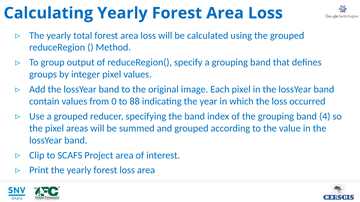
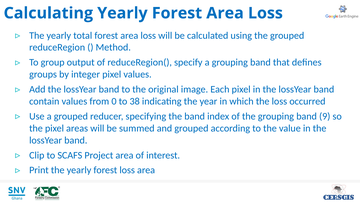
88: 88 -> 38 (135, 102)
4: 4 -> 9 (325, 117)
